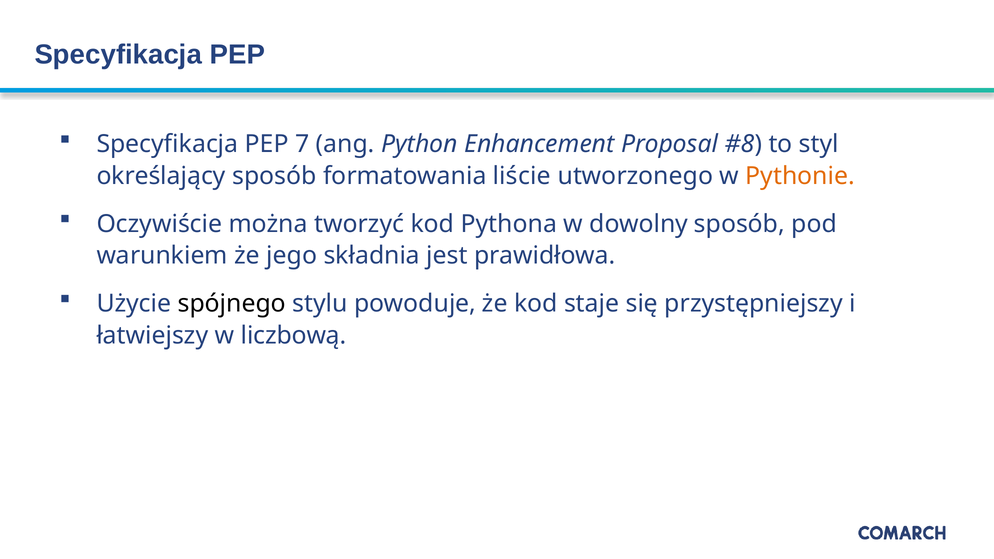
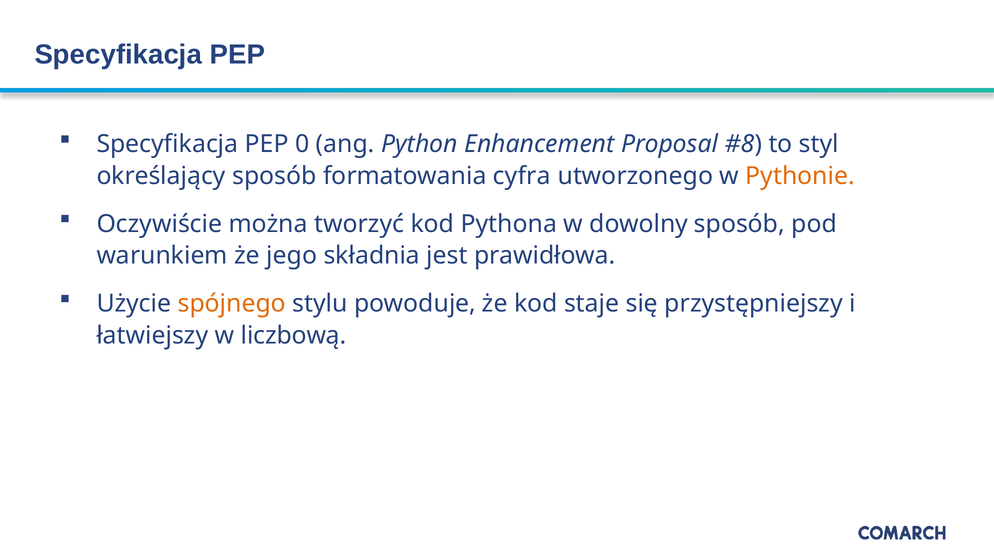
7: 7 -> 0 (302, 144)
liście: liście -> cyfra (522, 176)
spójnego colour: black -> orange (232, 304)
